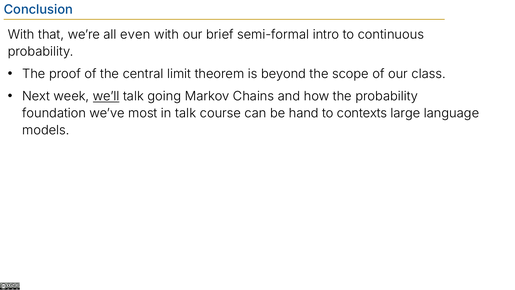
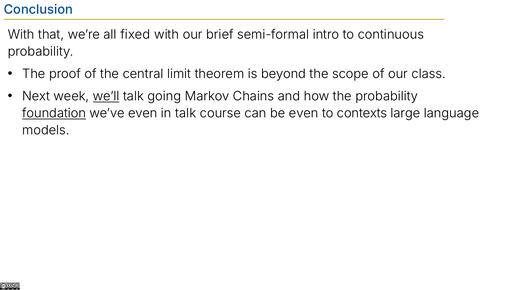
even: even -> fixed (135, 35)
foundation underline: none -> present (54, 113)
we’ve most: most -> even (143, 113)
be hand: hand -> even (304, 113)
